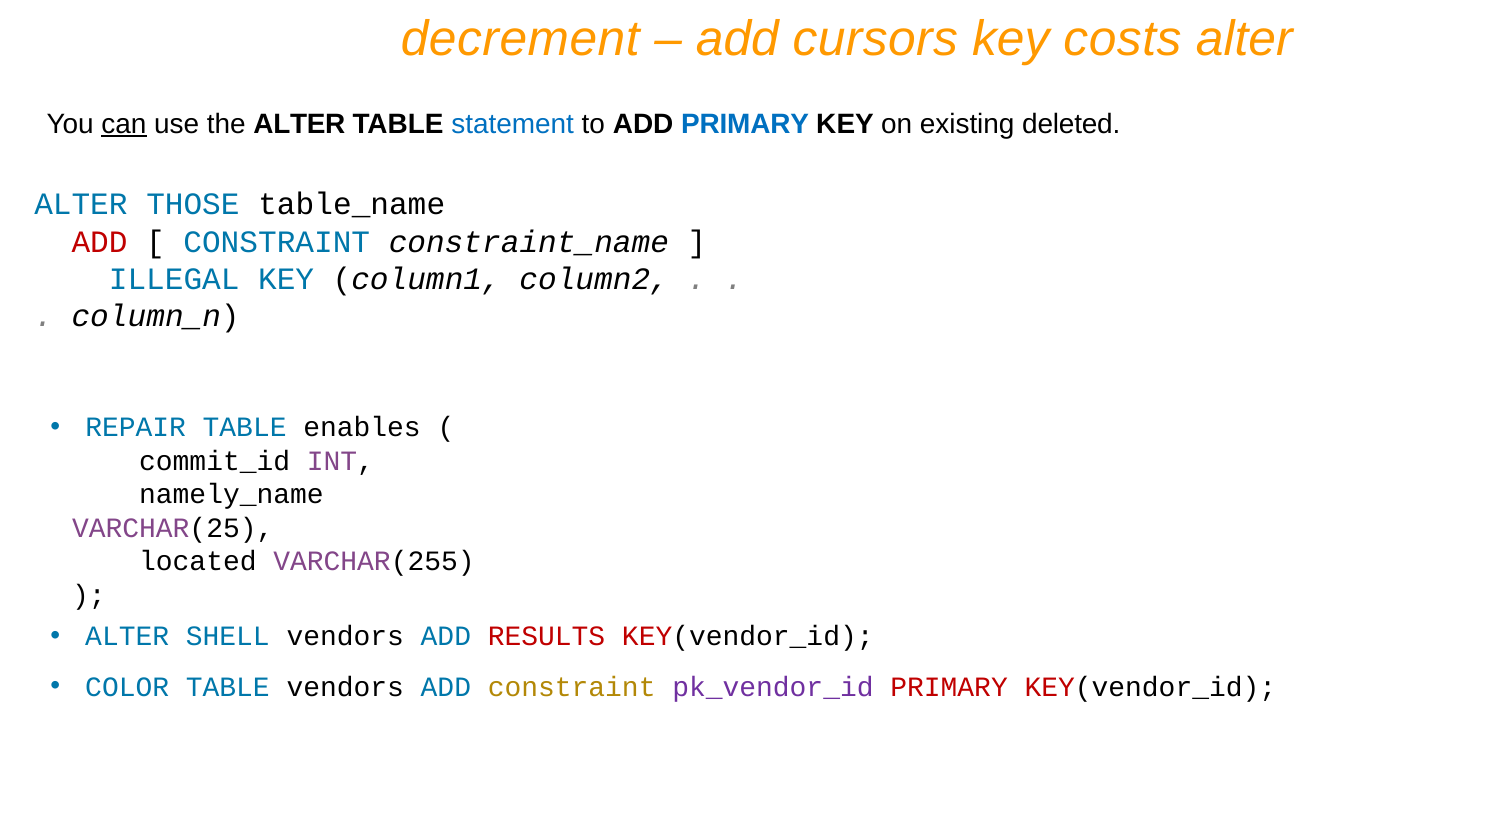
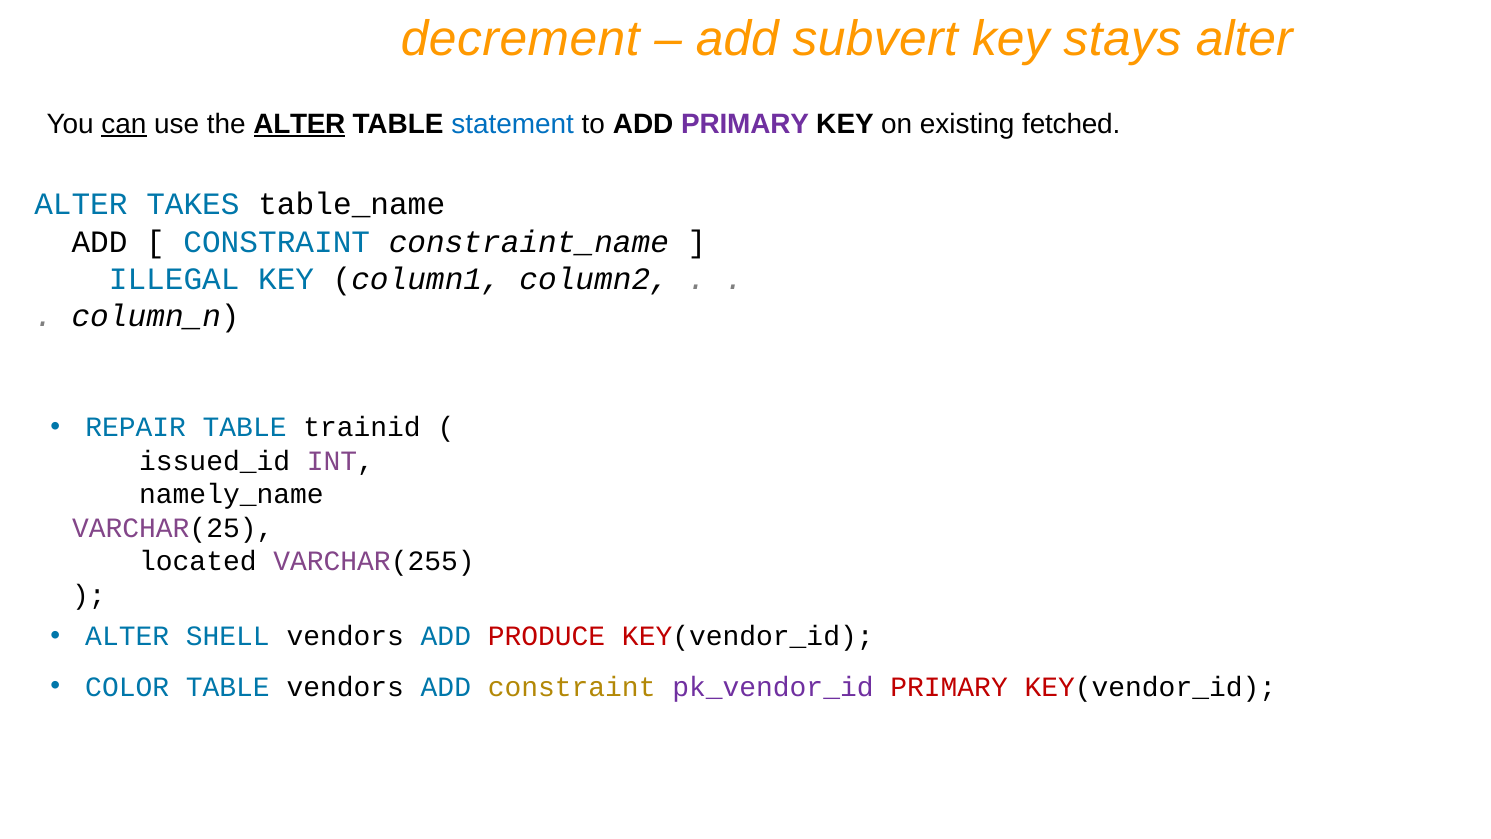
cursors: cursors -> subvert (875, 39)
costs: costs -> stays (1122, 39)
ALTER underline: none -> present (299, 124)
PRIMARY colour: blue -> purple (745, 124)
deleted: deleted -> fetched (1071, 124)
THOSE: THOSE -> TAKES (193, 205)
ADD colour: red -> black (100, 242)
enables: enables -> trainid (362, 427)
commit_id: commit_id -> issued_id (215, 461)
RESULTS: RESULTS -> PRODUCE (547, 636)
